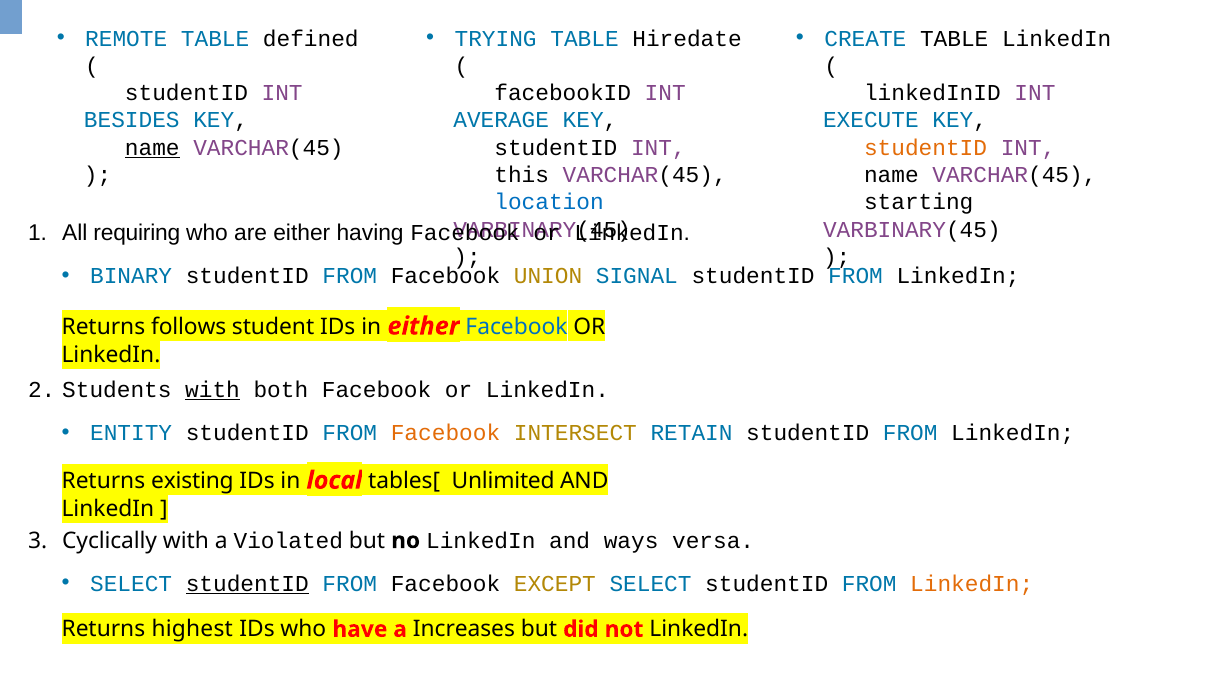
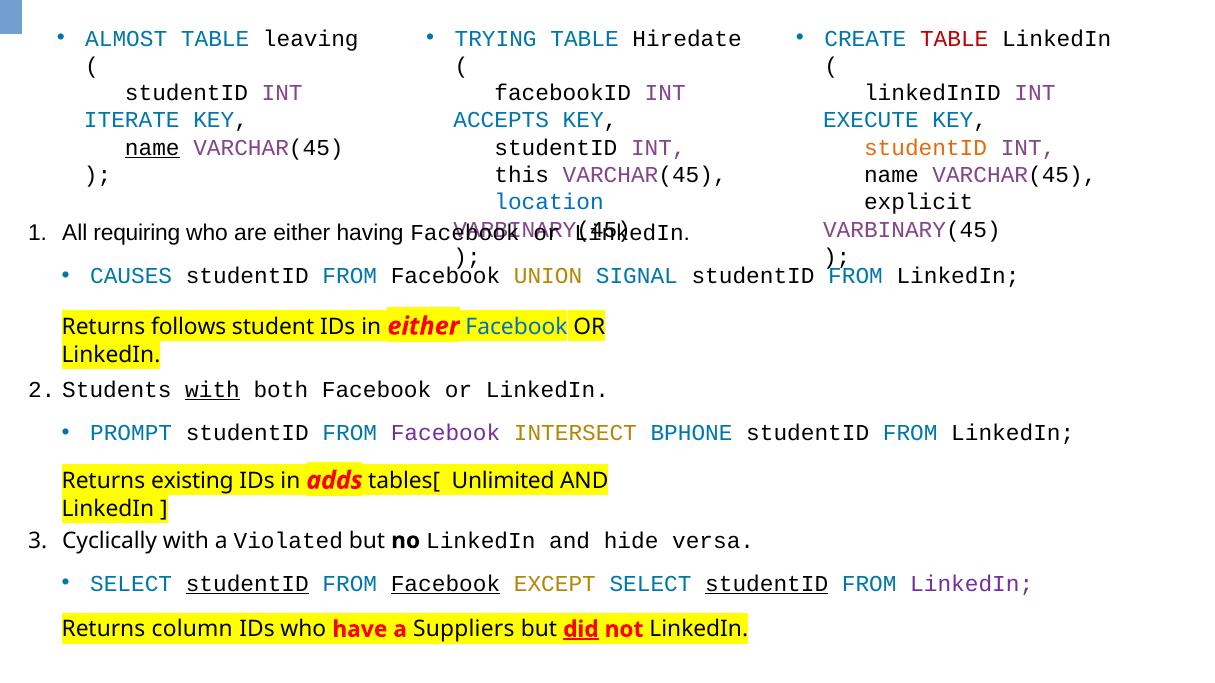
REMOTE: REMOTE -> ALMOST (126, 39)
defined: defined -> leaving (311, 39)
TABLE colour: black -> red (954, 39)
BESIDES: BESIDES -> ITERATE (132, 121)
AVERAGE: AVERAGE -> ACCEPTS (501, 121)
starting: starting -> explicit (919, 203)
BINARY: BINARY -> CAUSES (131, 276)
ENTITY: ENTITY -> PROMPT (131, 433)
Facebook colour: orange -> purple (446, 433)
RETAIN: RETAIN -> BPHONE (692, 433)
local: local -> adds (334, 481)
ways: ways -> hide (631, 541)
Facebook underline: none -> present (446, 584)
studentID underline: none -> present (767, 584)
LinkedIn colour: orange -> purple (972, 584)
highest: highest -> column (192, 630)
Increases: Increases -> Suppliers (464, 630)
did underline: none -> present (581, 630)
